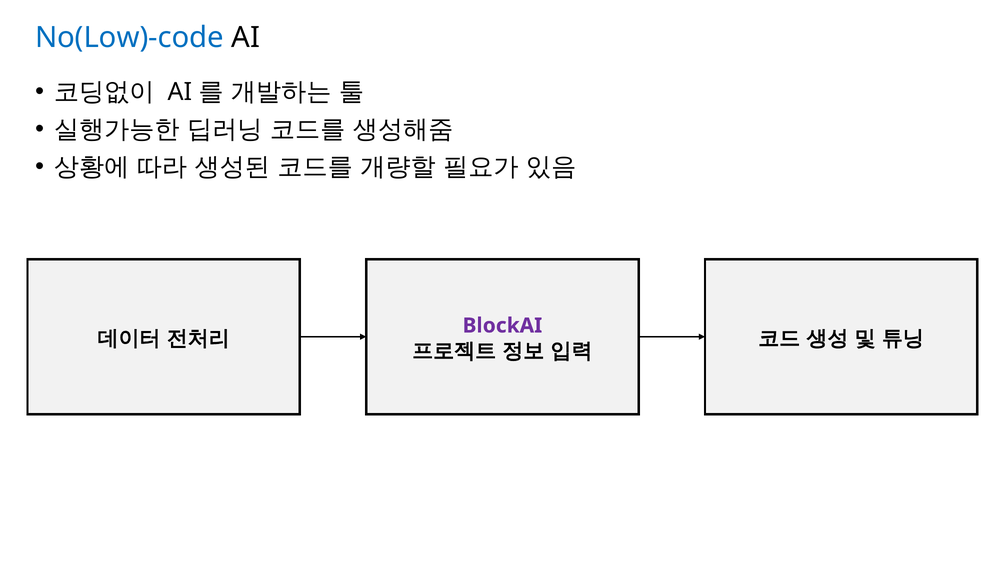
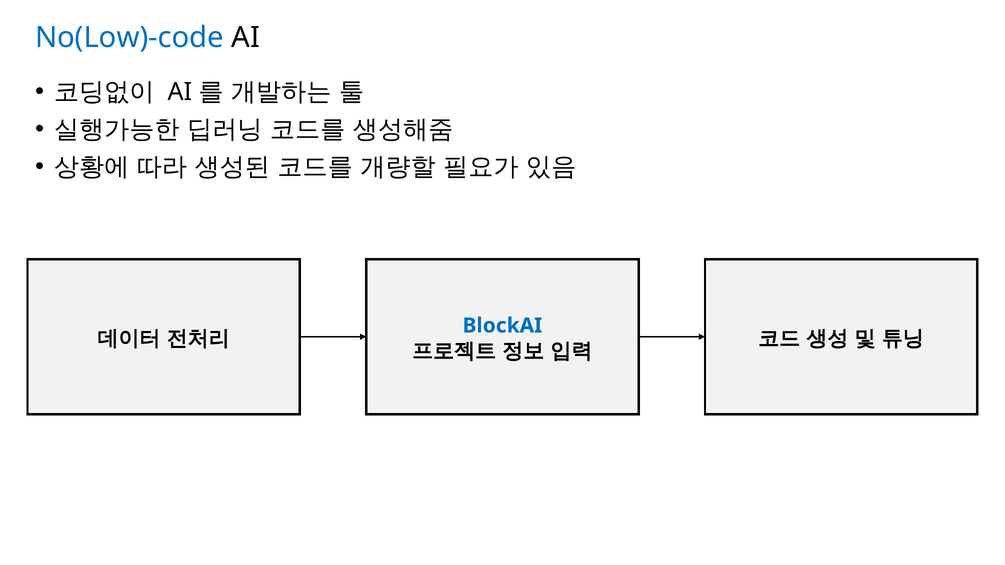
BlockAI colour: purple -> blue (502, 326)
